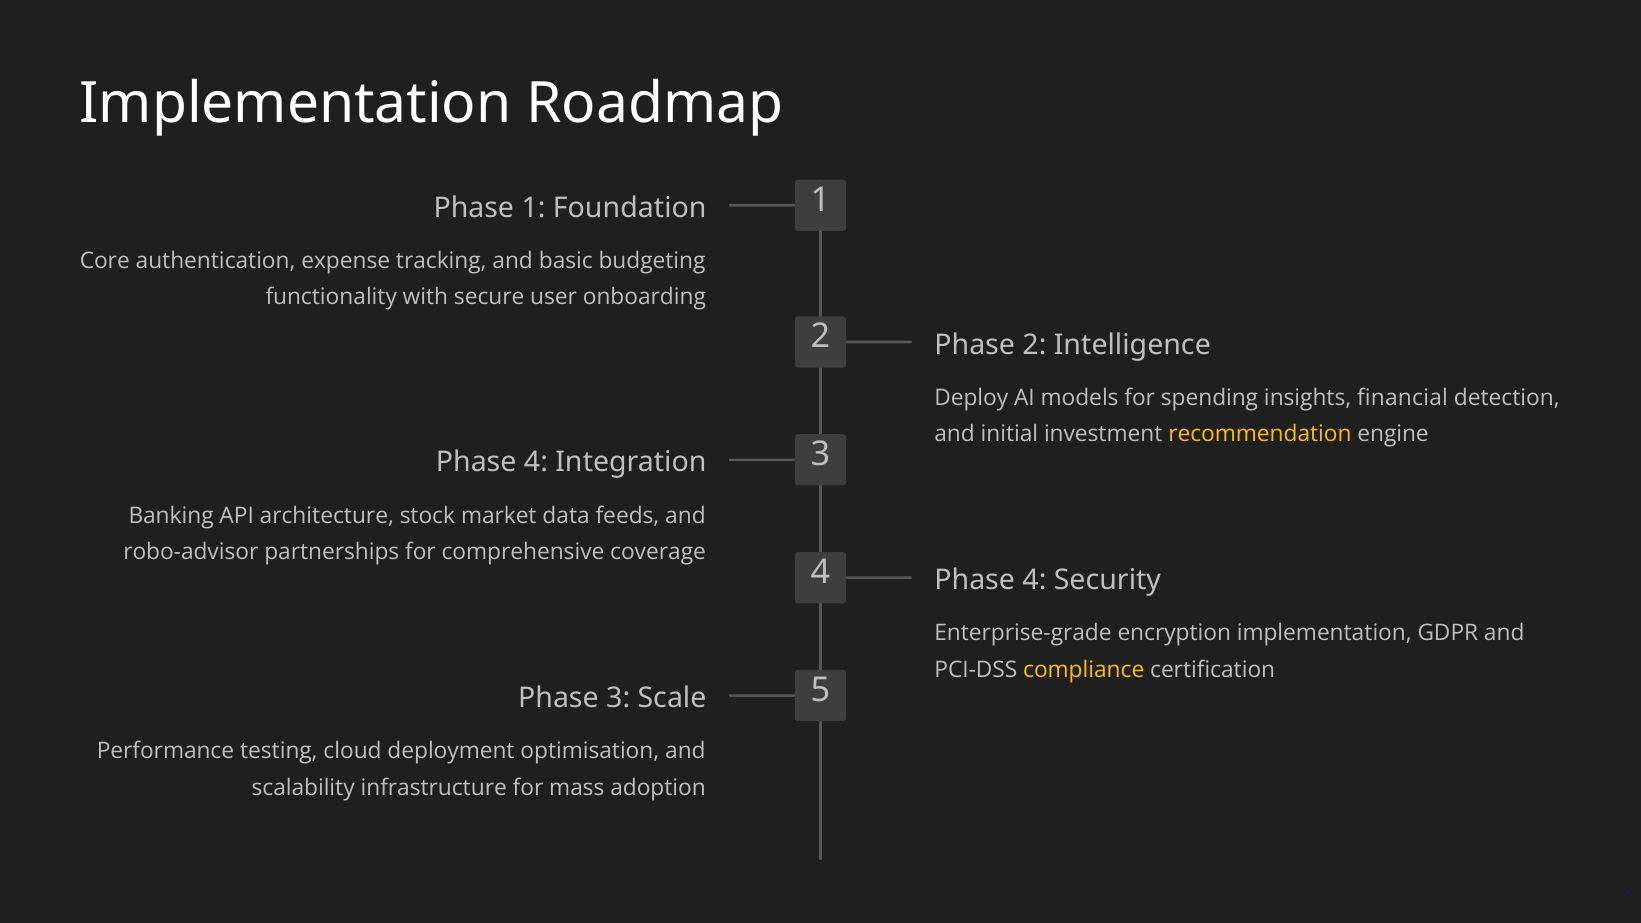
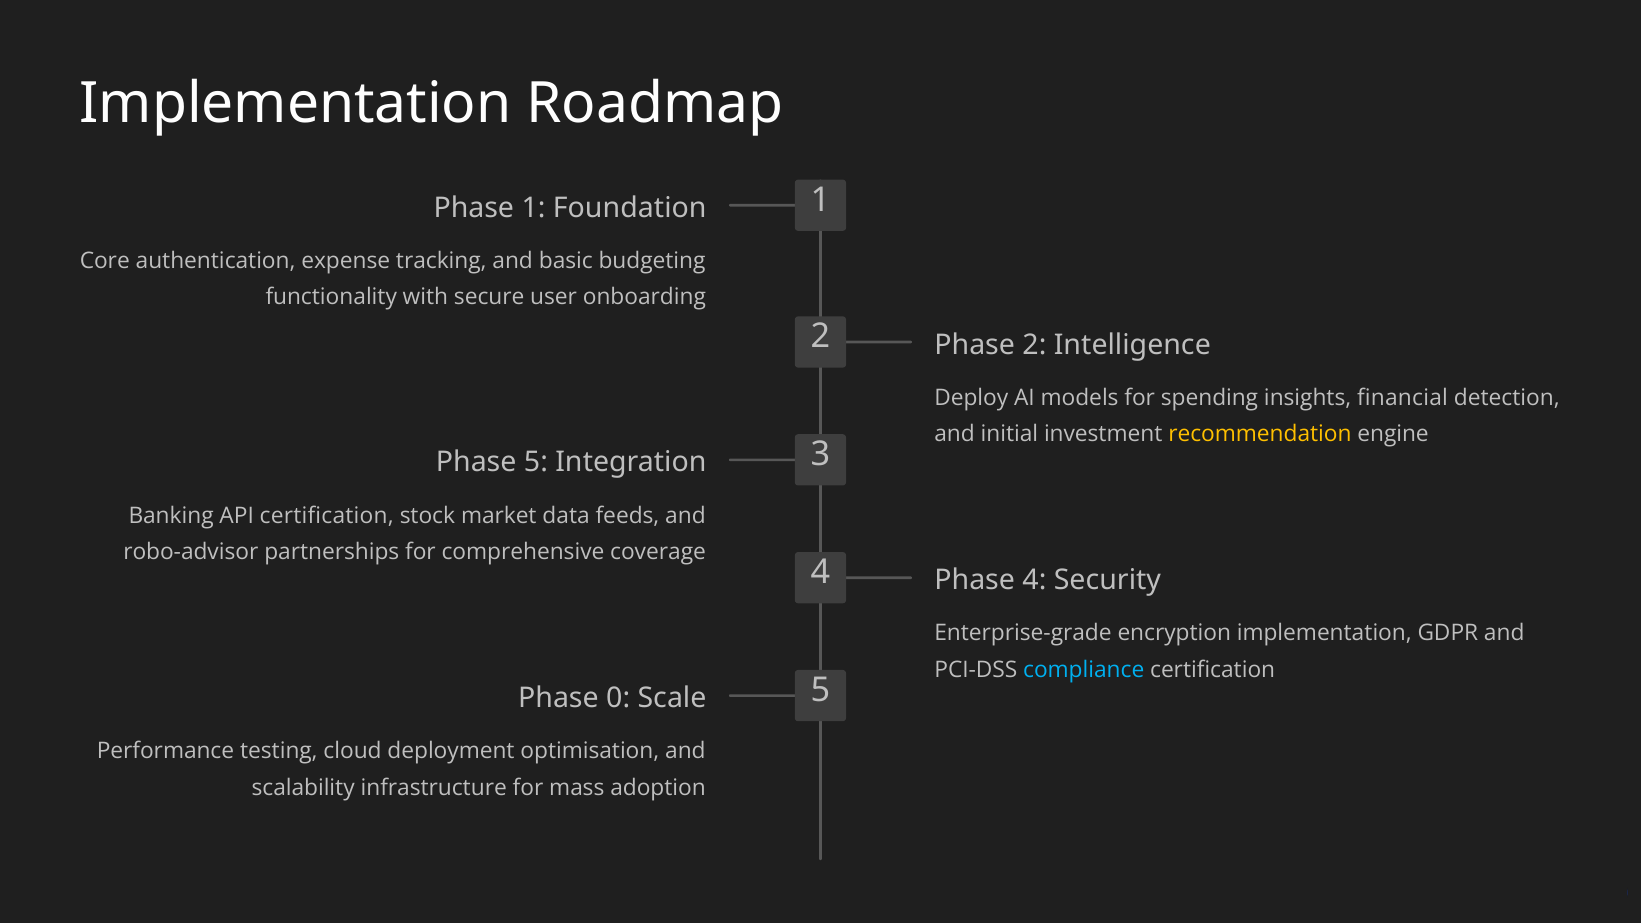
4: 4 -> 5 (536, 463)
API architecture: architecture -> certification (327, 516)
compliance colour: yellow -> light blue (1084, 670)
Phase 3: 3 -> 0 (618, 698)
